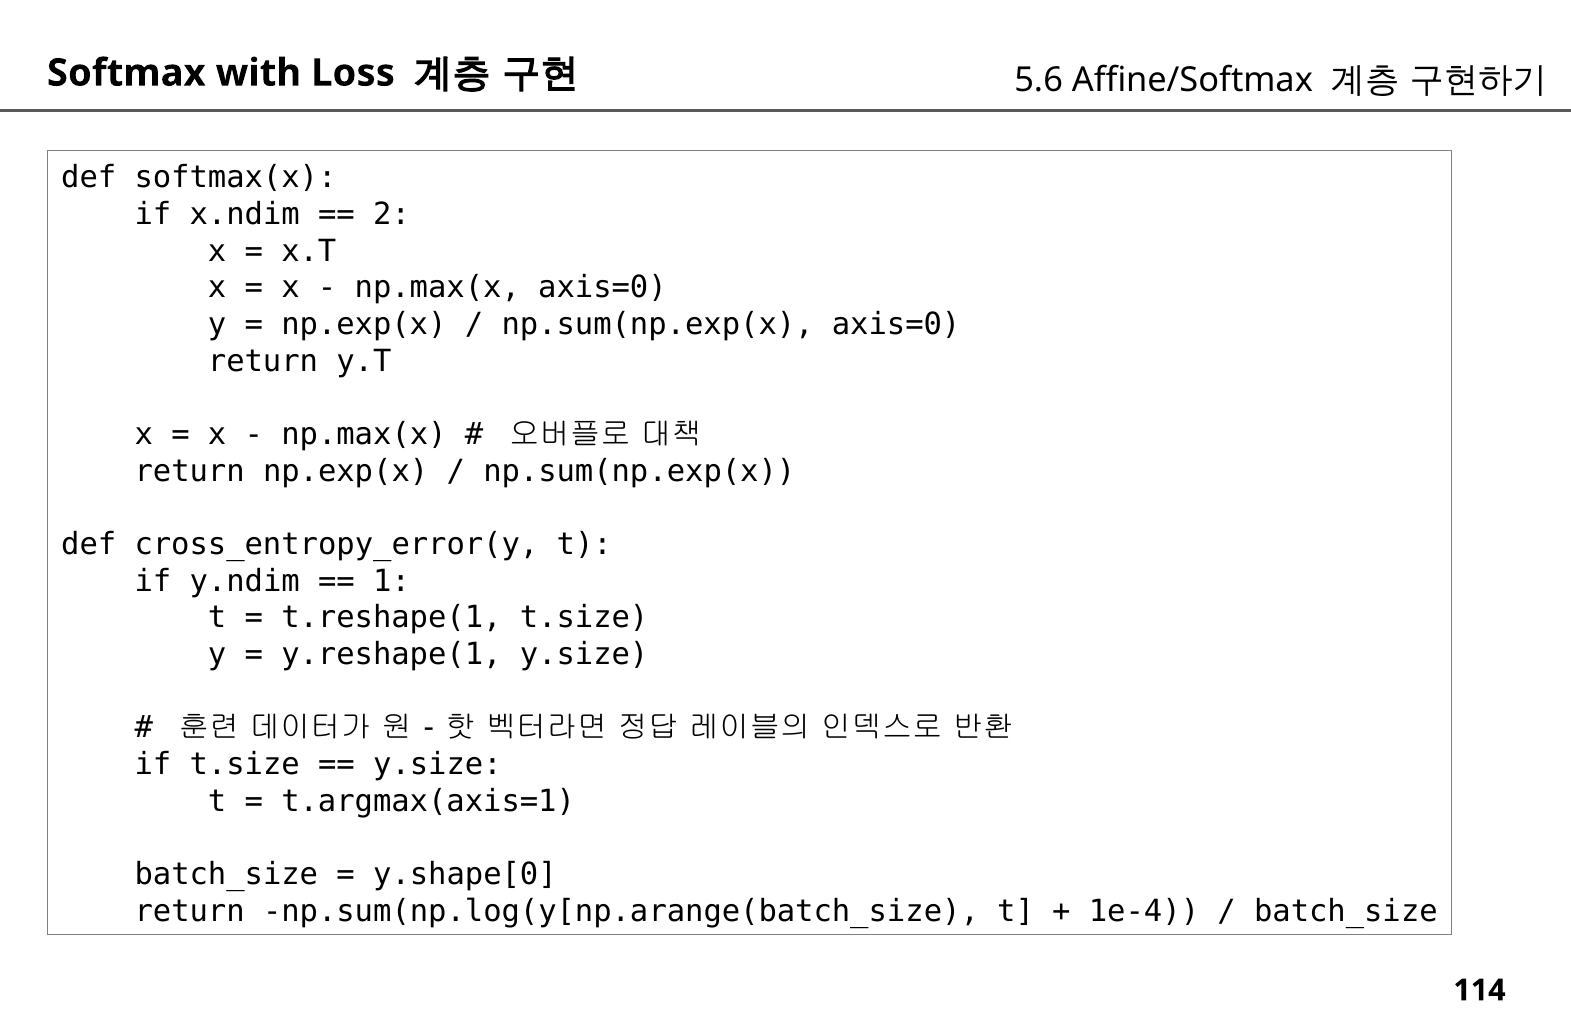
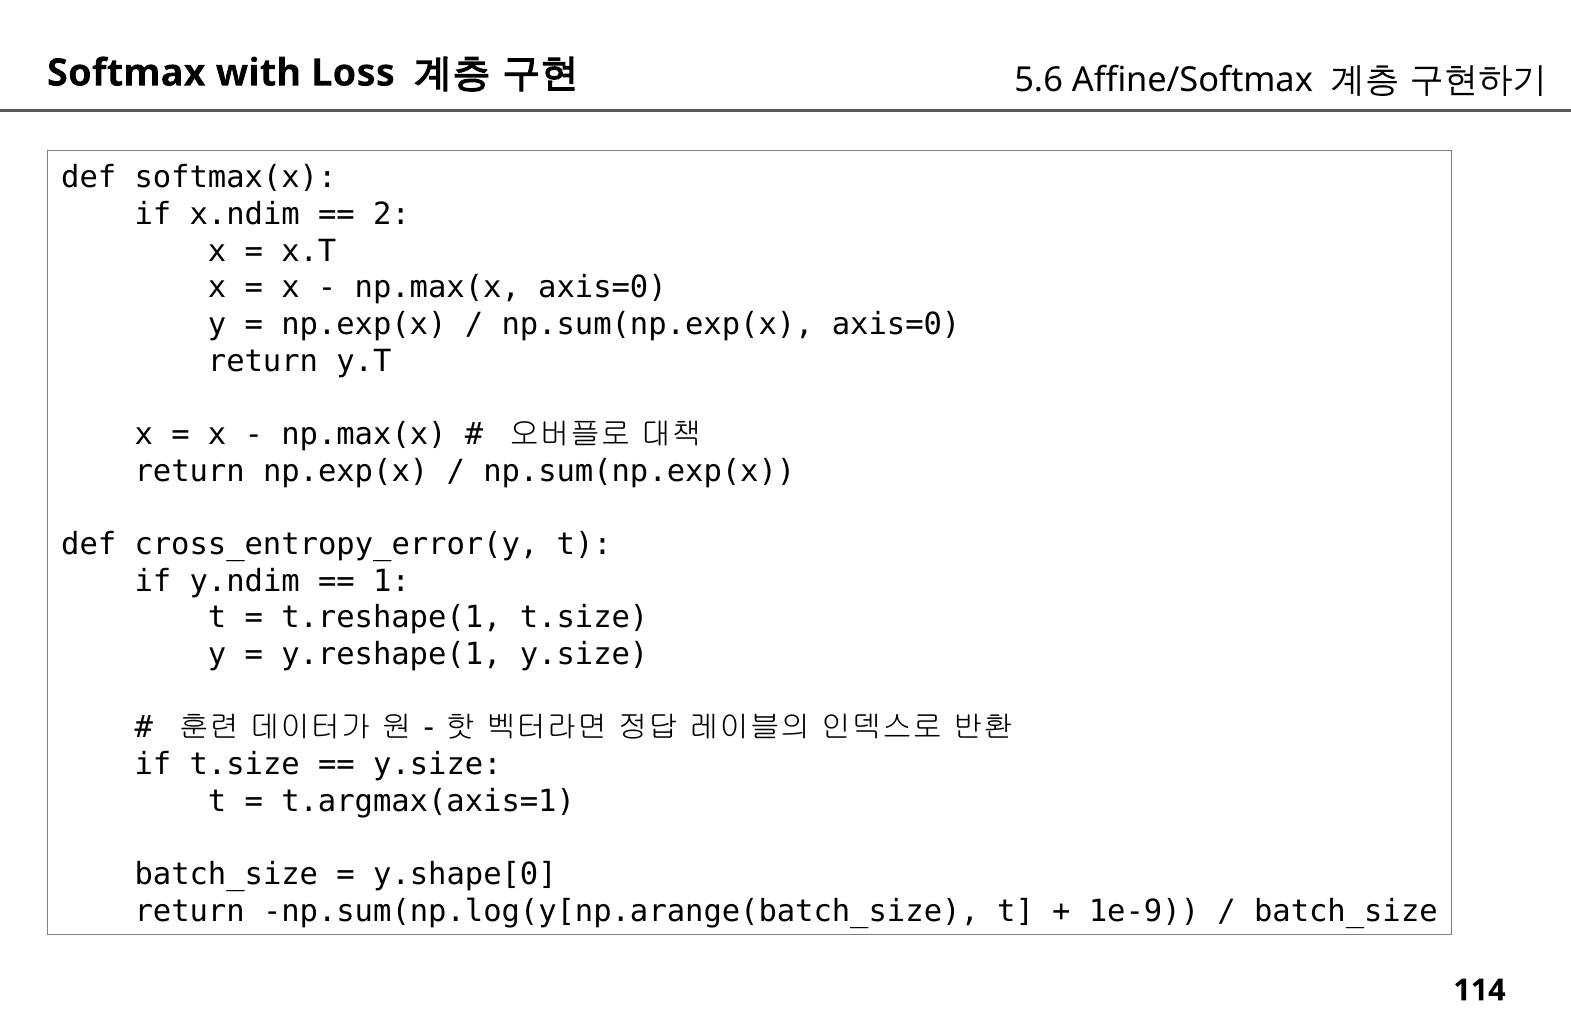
1e-4: 1e-4 -> 1e-9 (1144, 911)
